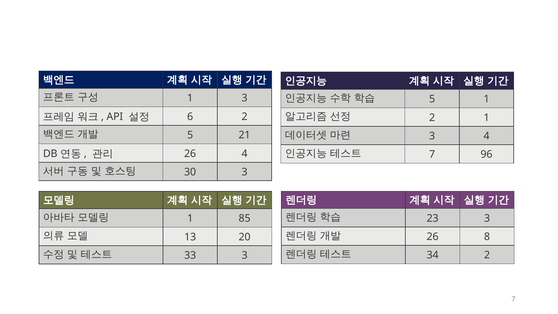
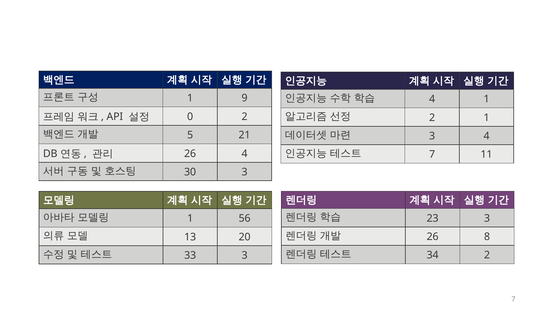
1 3: 3 -> 9 (245, 98)
5: 5 -> 4 (432, 99)
6: 6 -> 0 (190, 117)
96: 96 -> 11 (486, 154)
85: 85 -> 56 (245, 218)
